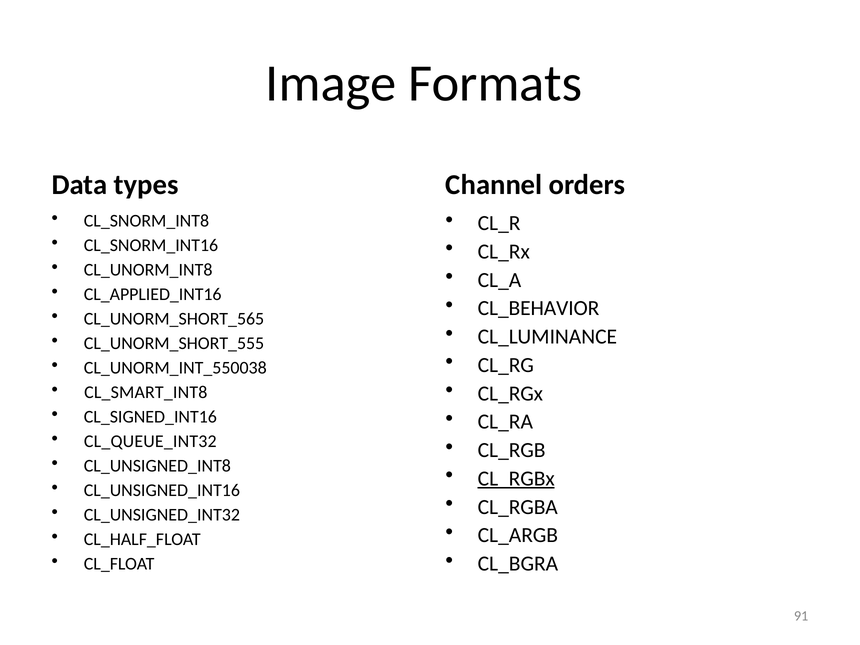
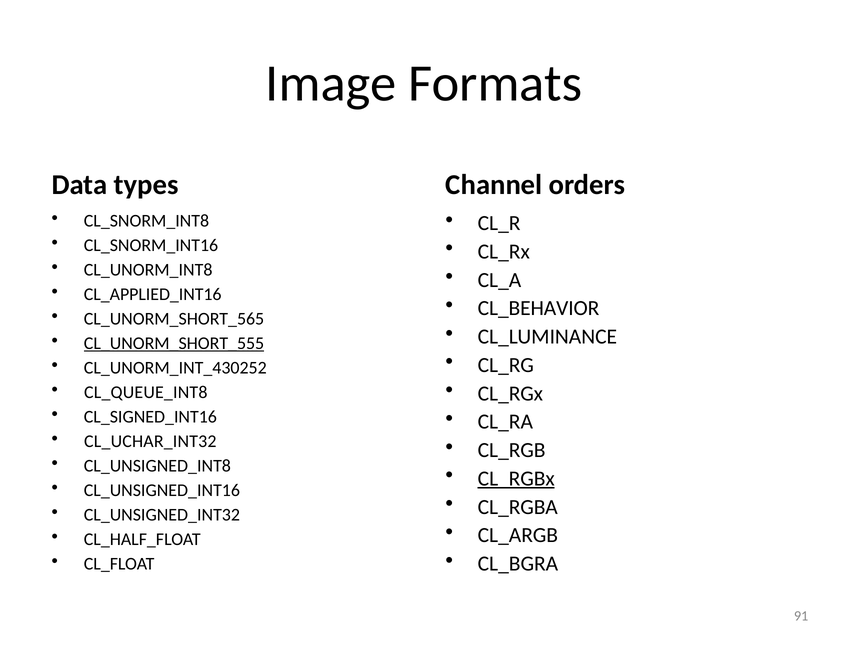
CL_UNORM_SHORT_555 underline: none -> present (174, 343)
CL_UNORM_INT_550038: CL_UNORM_INT_550038 -> CL_UNORM_INT_430252 (175, 368)
CL_SMART_INT8: CL_SMART_INT8 -> CL_QUEUE_INT8 (146, 392)
CL_QUEUE_INT32: CL_QUEUE_INT32 -> CL_UCHAR_INT32 (150, 441)
